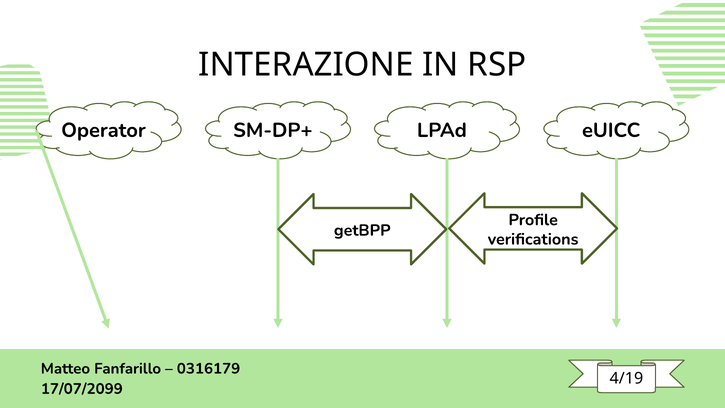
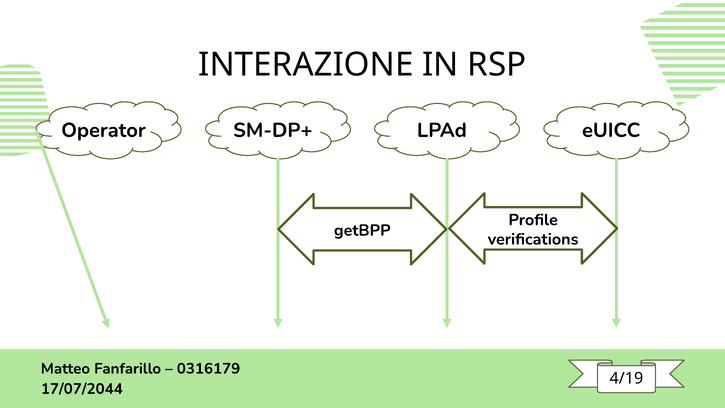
17/07/2099: 17/07/2099 -> 17/07/2044 (82, 389)
